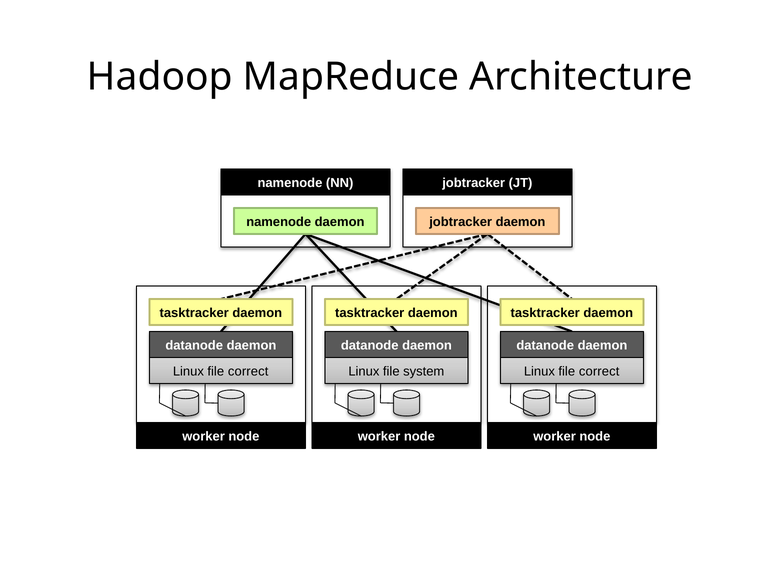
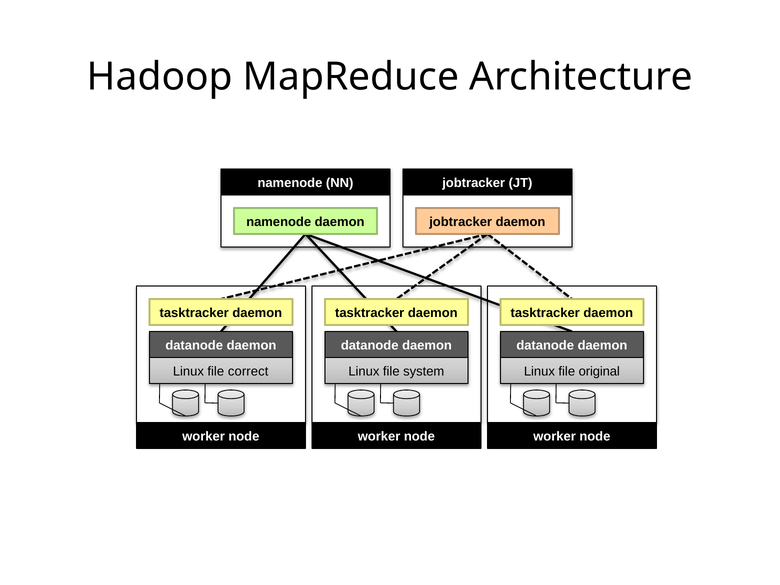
correct: correct -> original (599, 371)
